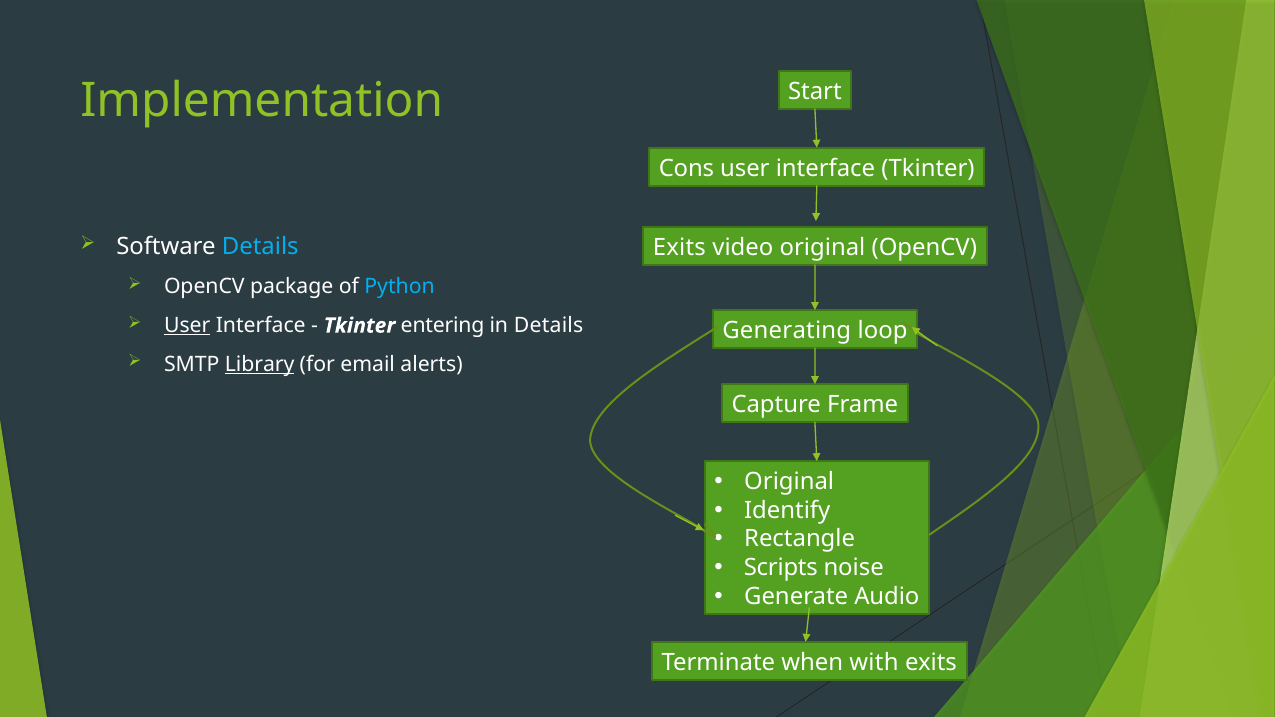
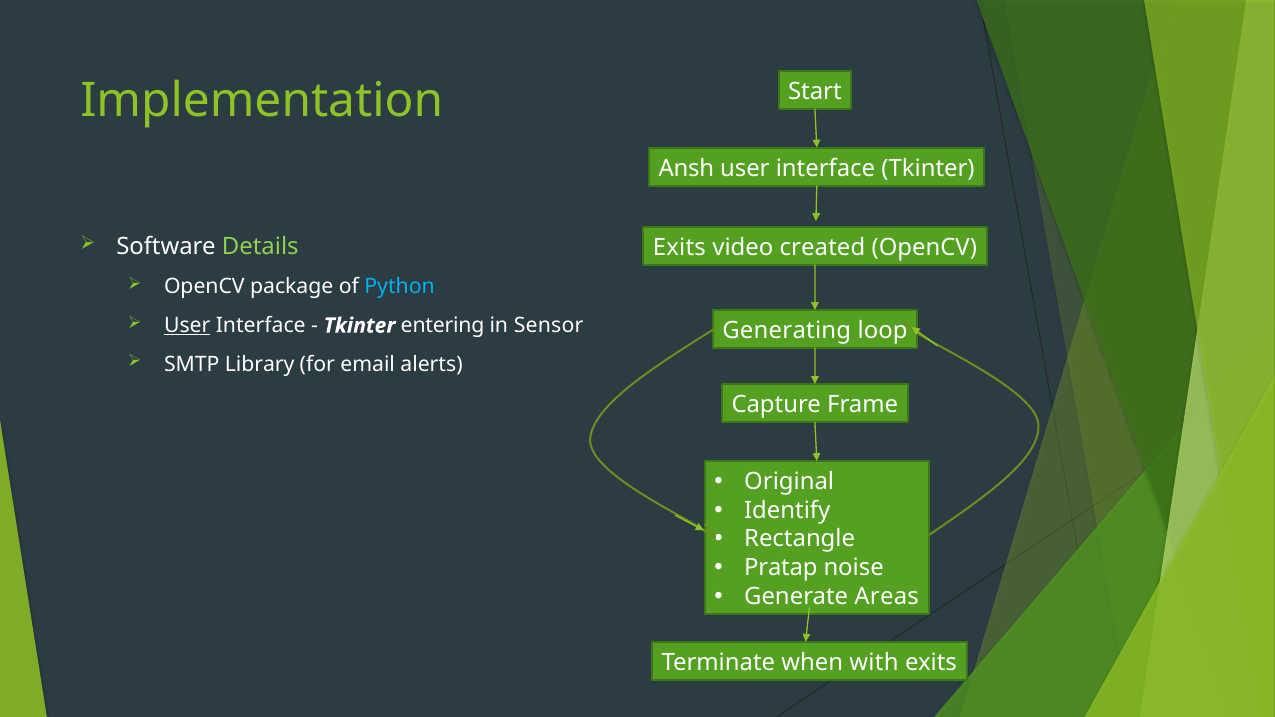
Cons: Cons -> Ansh (686, 168)
Details colour: light blue -> light green (260, 247)
video original: original -> created (822, 248)
in Details: Details -> Sensor (549, 326)
Library underline: present -> none (260, 364)
Scripts: Scripts -> Pratap (781, 568)
Audio: Audio -> Areas (887, 597)
